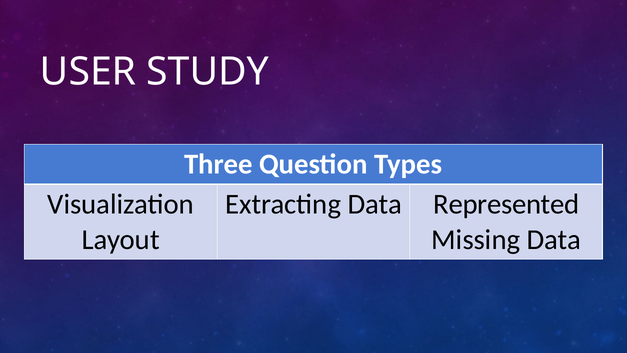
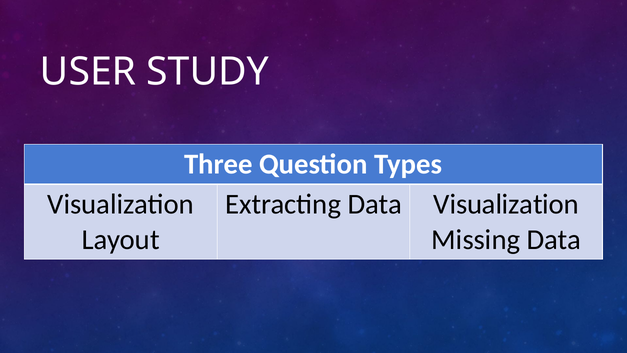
Data Represented: Represented -> Visualization (506, 204)
